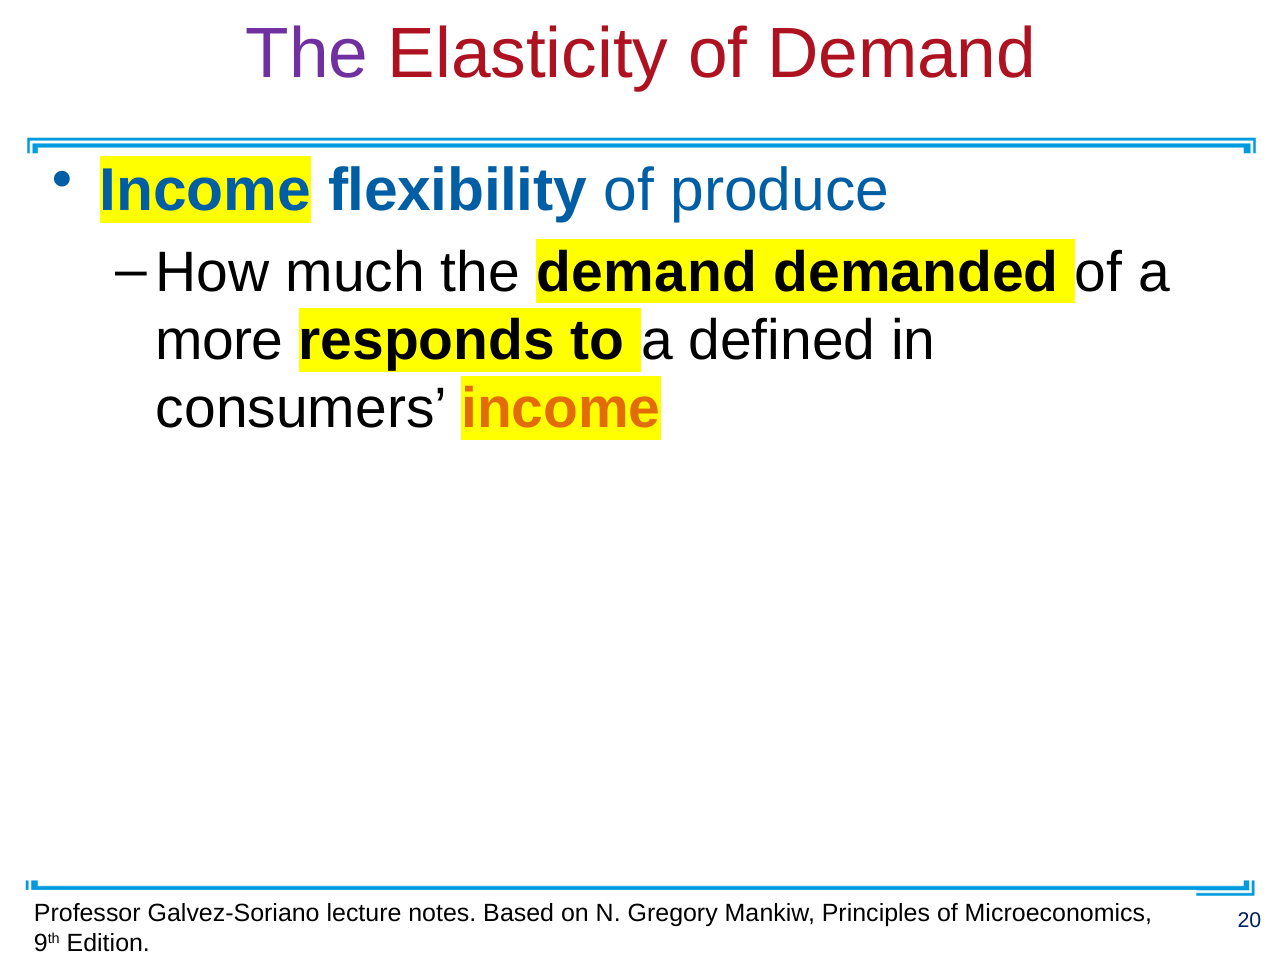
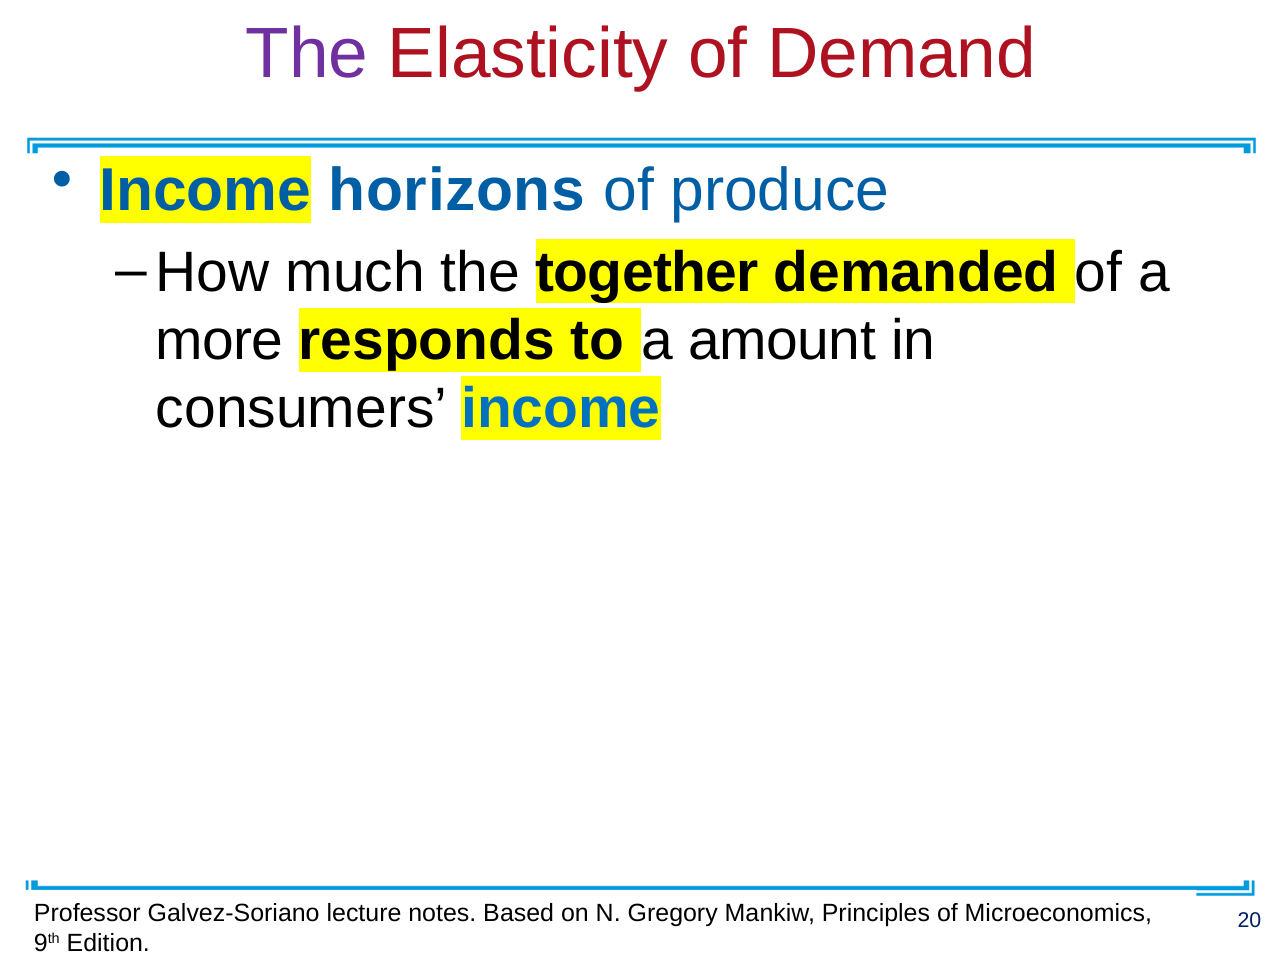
flexibility: flexibility -> horizons (457, 191)
the demand: demand -> together (647, 272)
defined: defined -> amount (782, 341)
income colour: orange -> blue (561, 409)
